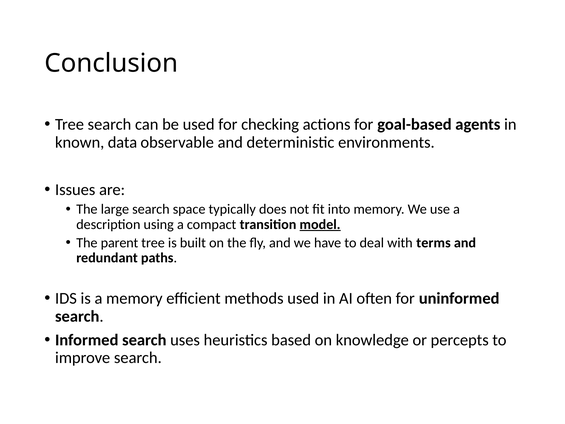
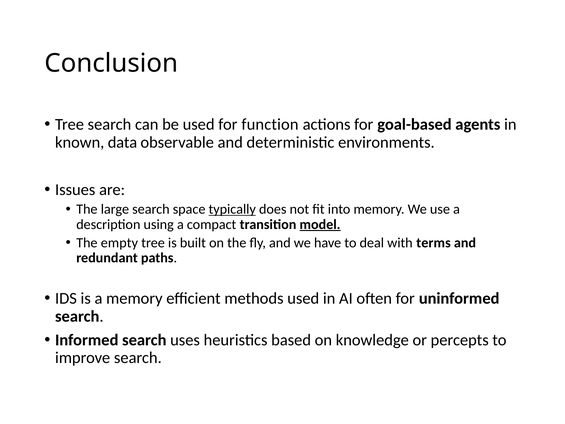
checking: checking -> function (270, 124)
typically underline: none -> present (232, 209)
parent: parent -> empty (119, 243)
